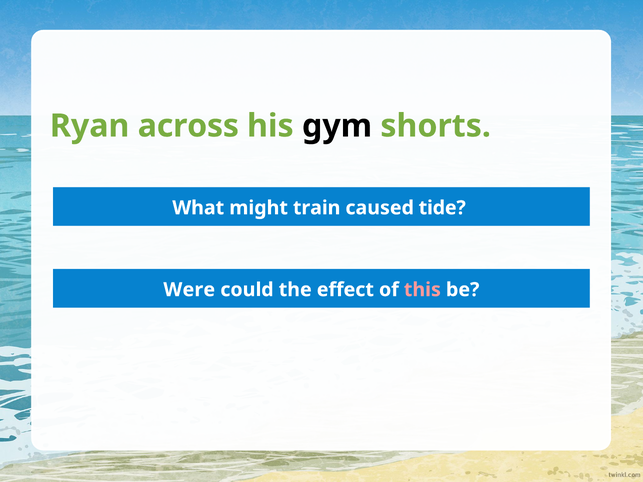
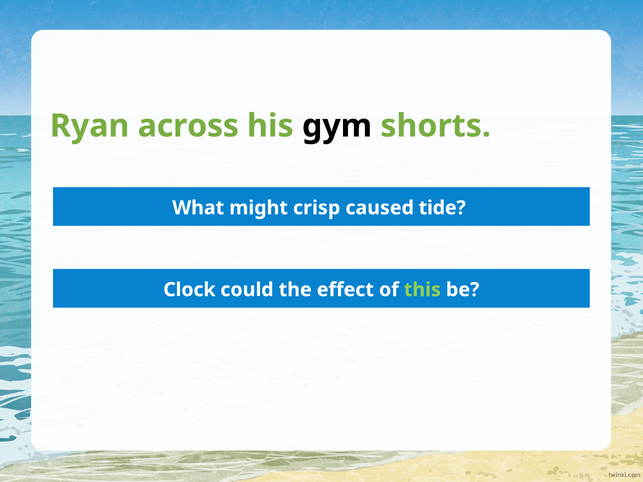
train: train -> crisp (317, 208)
Were: Were -> Clock (189, 290)
this colour: pink -> light green (422, 290)
